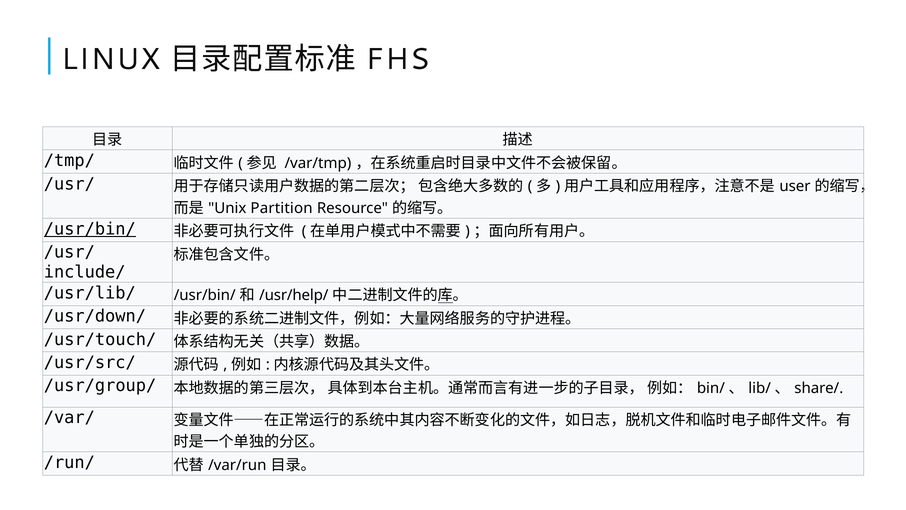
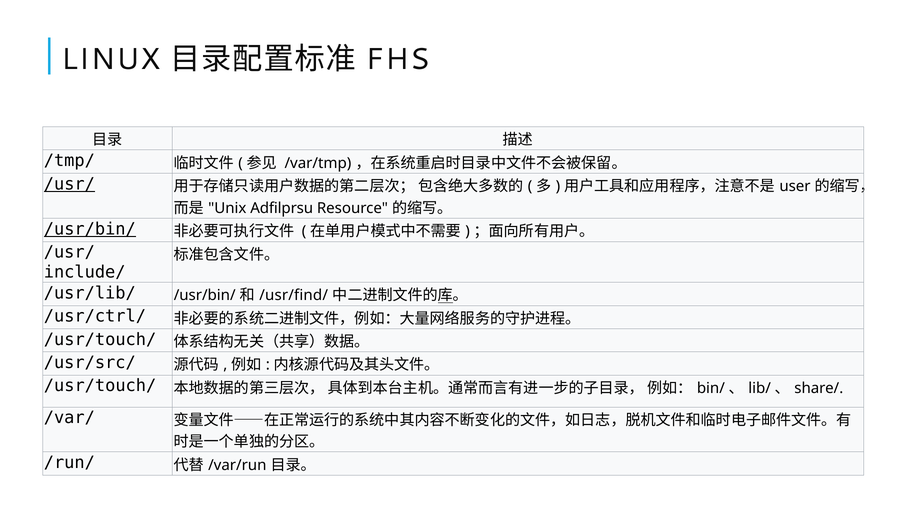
/usr/ underline: none -> present (69, 184)
Partition: Partition -> Adfilprsu (282, 208)
/usr/help/: /usr/help/ -> /usr/find/ (294, 295)
/usr/down/: /usr/down/ -> /usr/ctrl/ (95, 316)
/usr/group/: /usr/group/ -> /usr/touch/ (100, 386)
